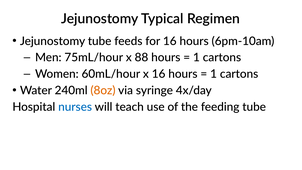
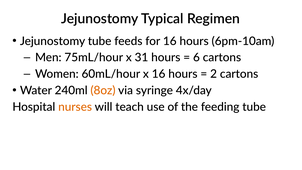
88: 88 -> 31 (141, 58)
1: 1 -> 6 (196, 58)
1: 1 -> 2 (214, 74)
nurses colour: blue -> orange (75, 107)
